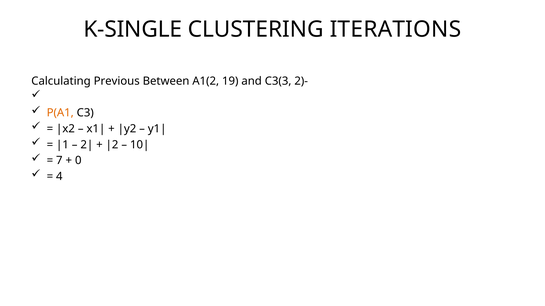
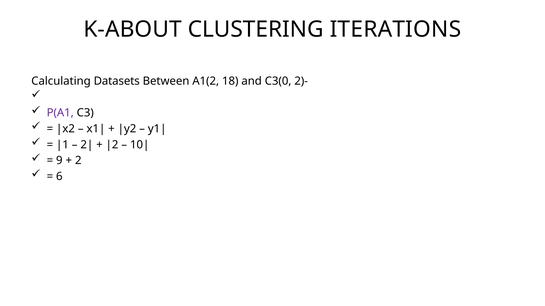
K-SINGLE: K-SINGLE -> K-ABOUT (133, 30)
Previous: Previous -> Datasets (117, 81)
19: 19 -> 18 (230, 81)
C3(3: C3(3 -> C3(0 (278, 81)
Ρ(A1 colour: orange -> purple (60, 113)
7: 7 -> 9 (59, 161)
0: 0 -> 2 (78, 161)
4: 4 -> 6 (59, 177)
